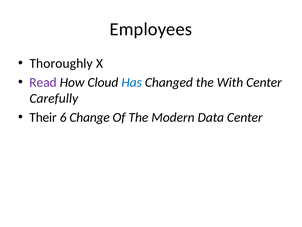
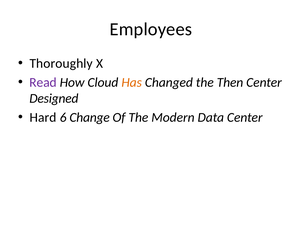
Has colour: blue -> orange (132, 82)
With: With -> Then (230, 82)
Carefully: Carefully -> Designed (54, 98)
Their: Their -> Hard (43, 117)
